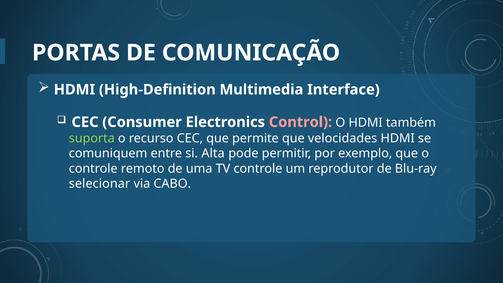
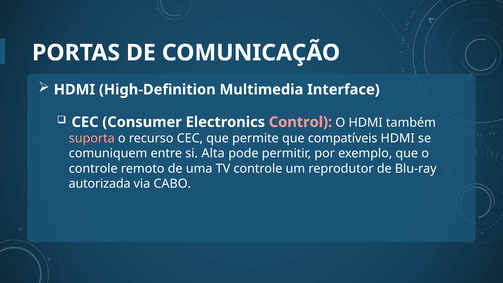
suporta colour: light green -> pink (92, 138)
velocidades: velocidades -> compatíveis (343, 138)
selecionar: selecionar -> autorizada (100, 184)
